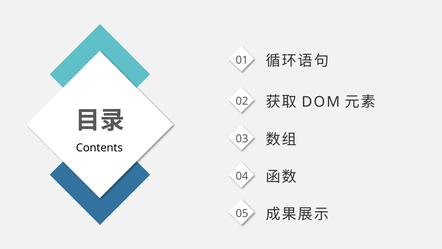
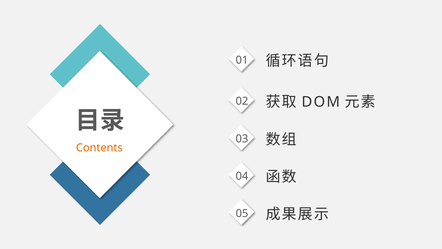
Contents colour: black -> orange (99, 148)
